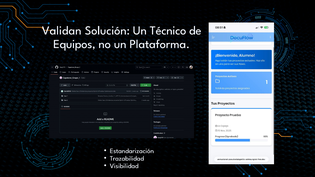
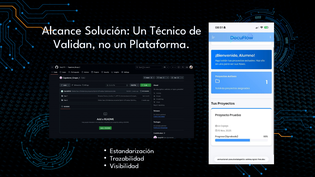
Validan: Validan -> Alcance (62, 30)
Equipos: Equipos -> Validan (74, 44)
